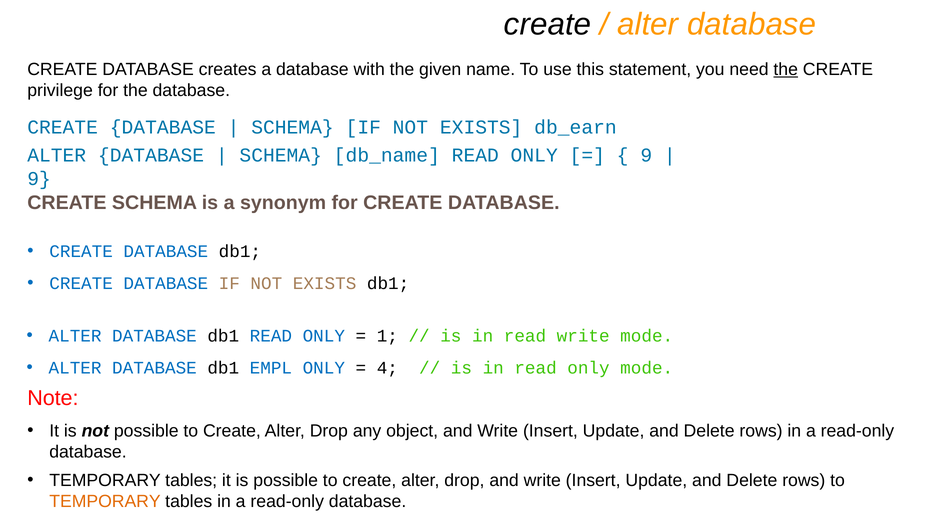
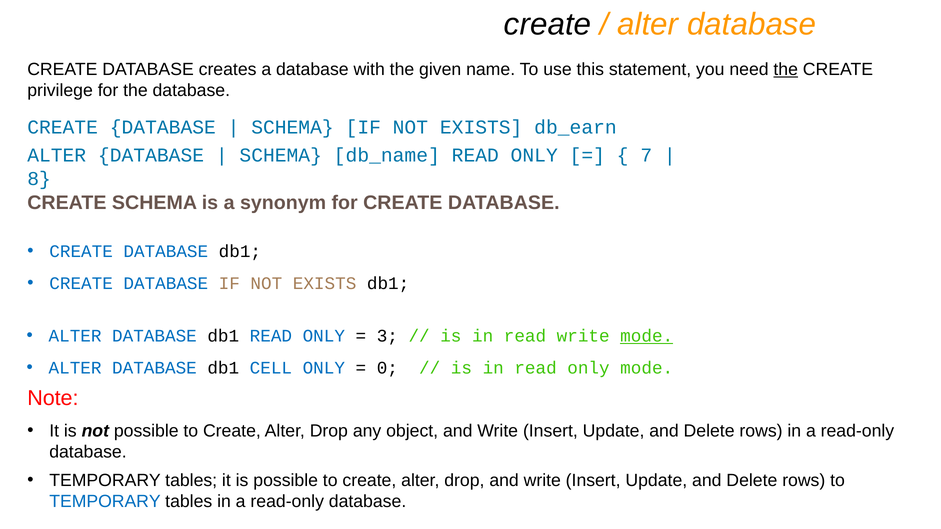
9: 9 -> 7 (646, 156)
9: 9 -> 8 (39, 179)
1: 1 -> 3 (387, 336)
mode underline: none -> present (647, 336)
EMPL: EMPL -> CELL (271, 368)
4: 4 -> 0 (387, 368)
TEMPORARY colour: orange -> blue (105, 502)
